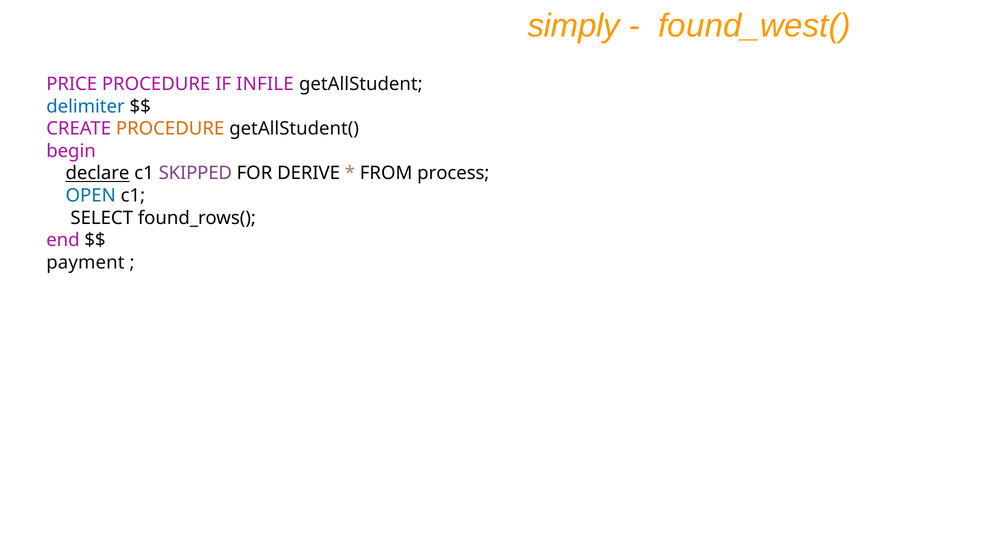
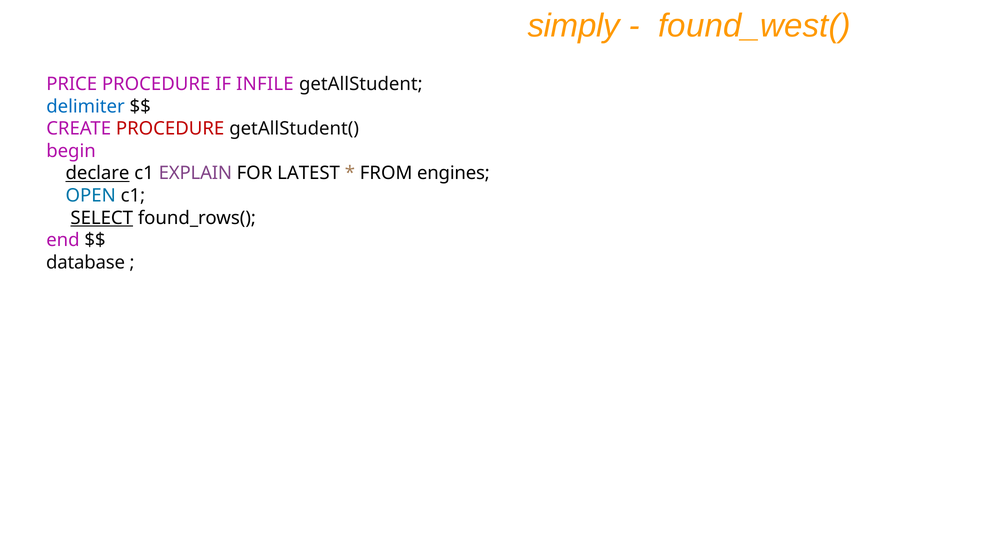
PROCEDURE colour: orange -> red (170, 129)
SKIPPED: SKIPPED -> EXPLAIN (195, 173)
DERIVE: DERIVE -> LATEST (309, 173)
process: process -> engines (453, 173)
SELECT underline: none -> present (102, 218)
payment: payment -> database (86, 263)
